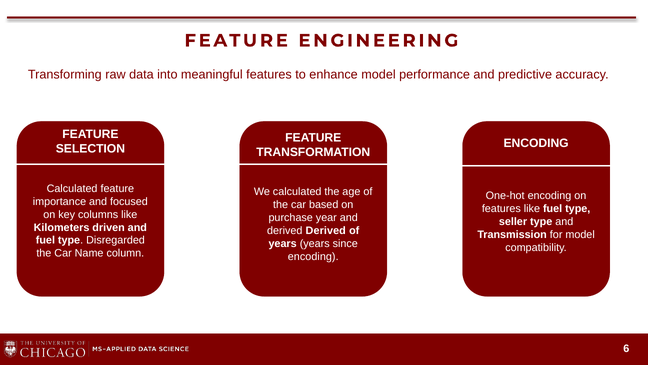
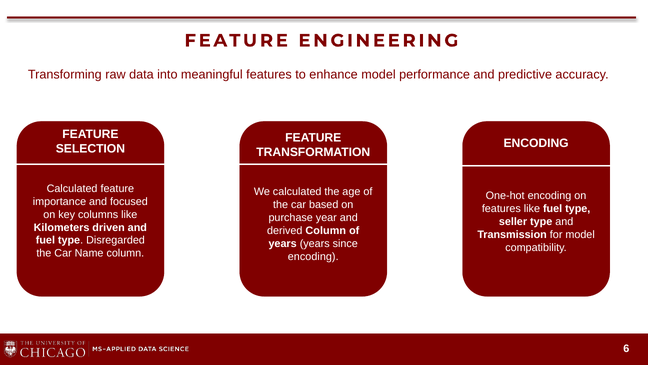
derived Derived: Derived -> Column (326, 230)
